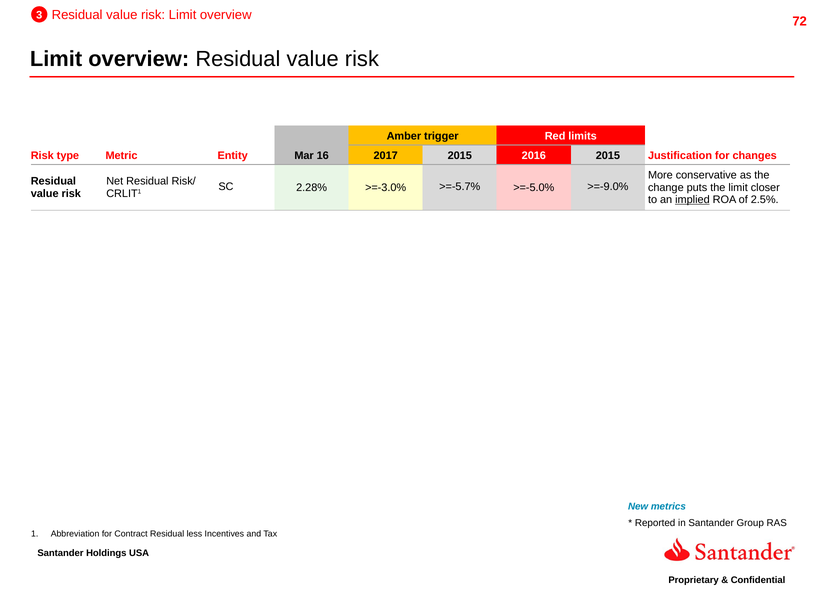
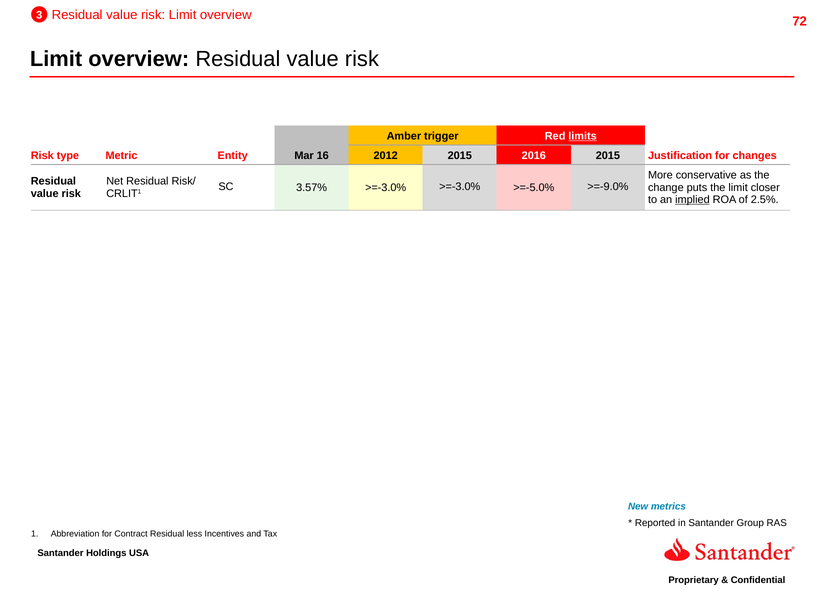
limits underline: none -> present (583, 136)
2017: 2017 -> 2012 (386, 155)
2.28%: 2.28% -> 3.57% (312, 187)
>=-3.0% >=-5.7%: >=-5.7% -> >=-3.0% (460, 187)
